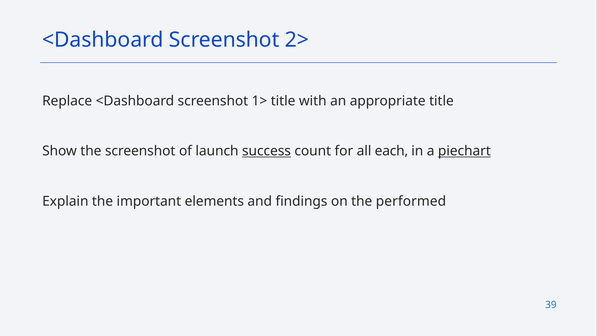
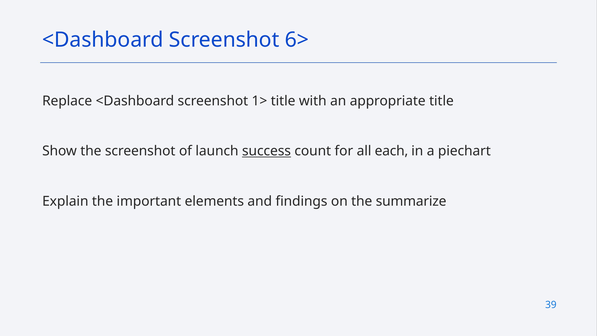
2>: 2> -> 6> (297, 40)
piechart underline: present -> none (464, 151)
performed: performed -> summarize (411, 201)
